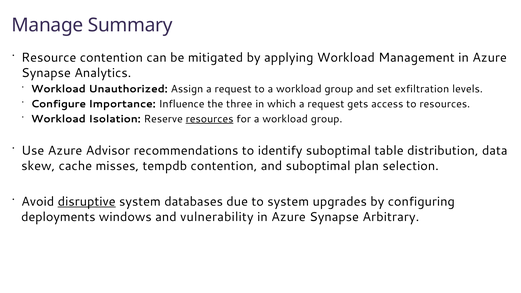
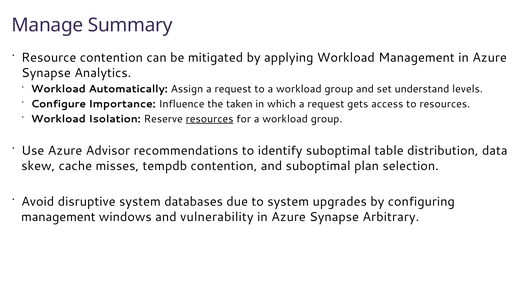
Unauthorized: Unauthorized -> Automatically (128, 89)
exfiltration: exfiltration -> understand (422, 89)
three: three -> taken (239, 104)
disruptive underline: present -> none (87, 202)
deployments: deployments -> management (58, 217)
